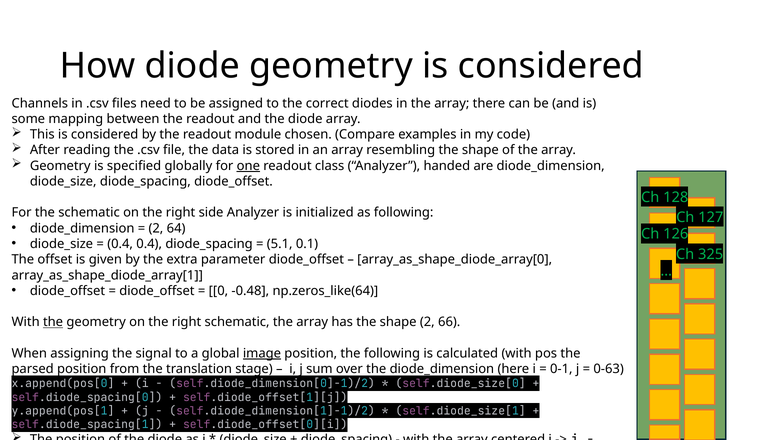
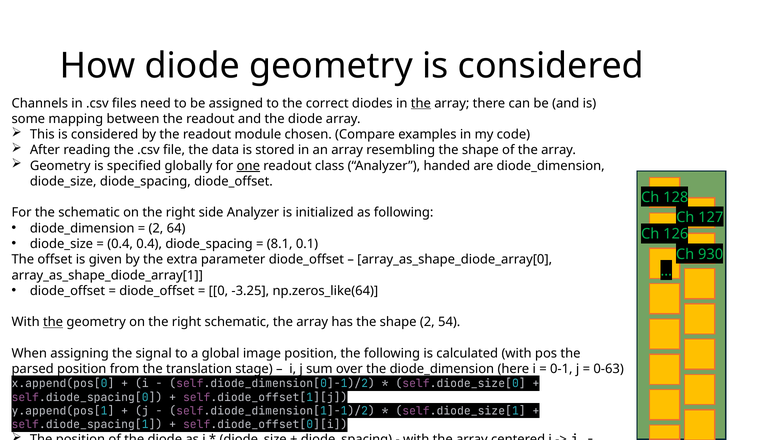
the underline: none -> present (421, 103)
5.1: 5.1 -> 8.1 (280, 244)
325: 325 -> 930 (711, 254)
-0.48: -0.48 -> -3.25 (250, 291)
66: 66 -> 54 (449, 322)
image underline: present -> none (262, 353)
